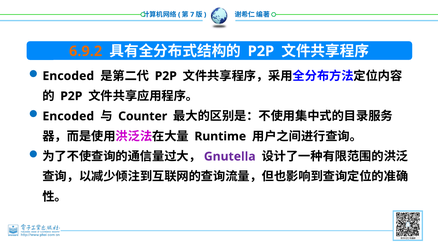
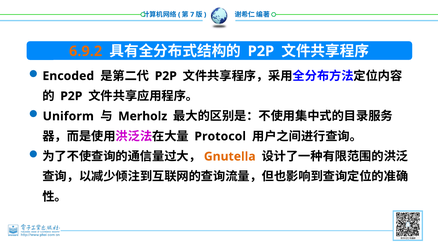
Encoded: Encoded -> Uniform (68, 116)
Counter: Counter -> Merholz (143, 116)
Runtime: Runtime -> Protocol (220, 136)
Gnutella colour: purple -> orange (230, 156)
